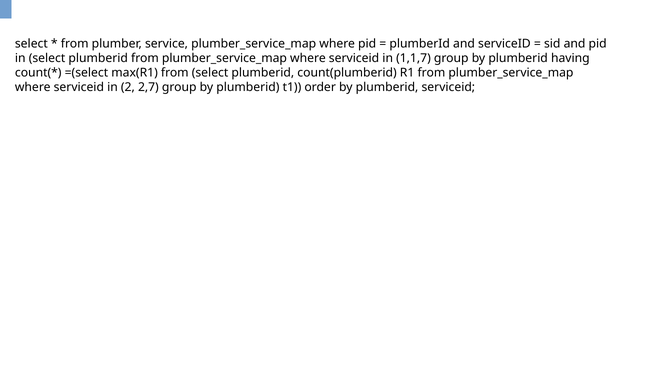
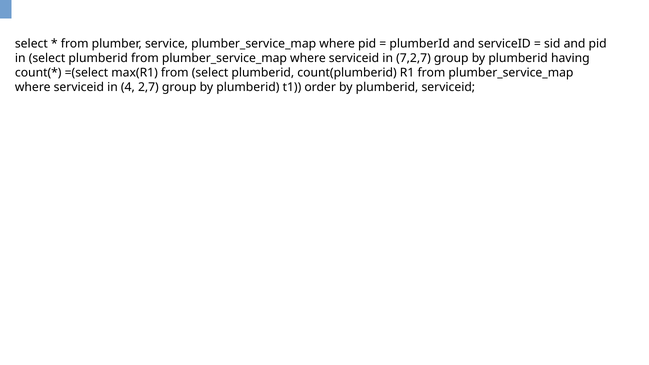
1,1,7: 1,1,7 -> 7,2,7 (413, 58)
2: 2 -> 4 (128, 87)
